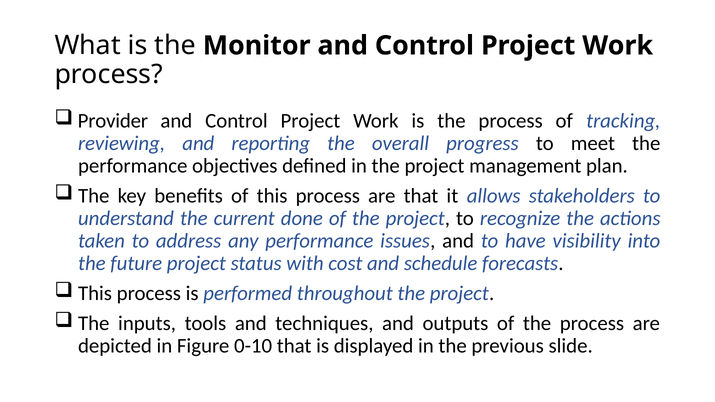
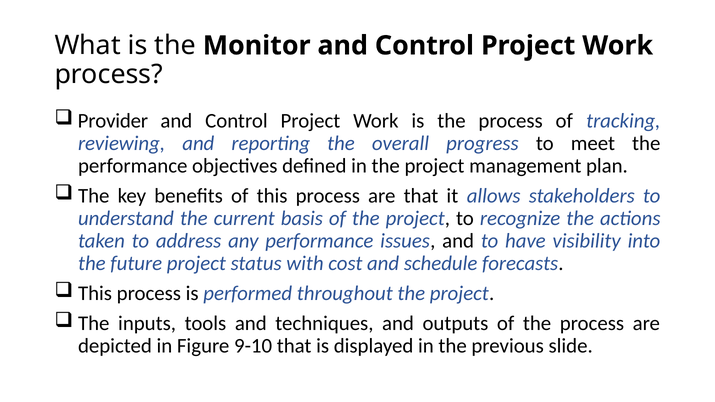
done: done -> basis (302, 218)
0-10: 0-10 -> 9-10 (253, 346)
